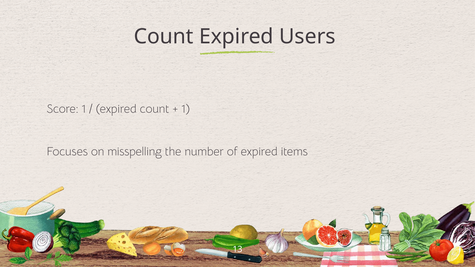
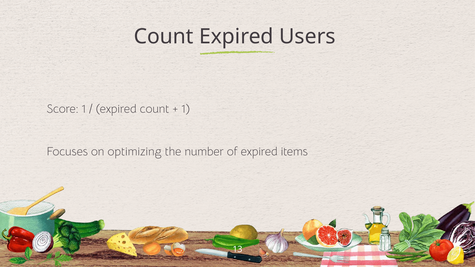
misspelling: misspelling -> optimizing (134, 152)
